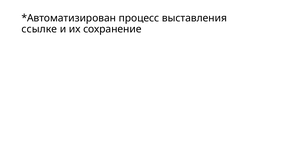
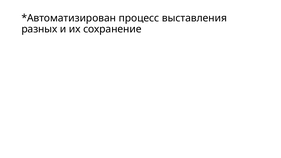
ссылке: ссылке -> разных (39, 29)
